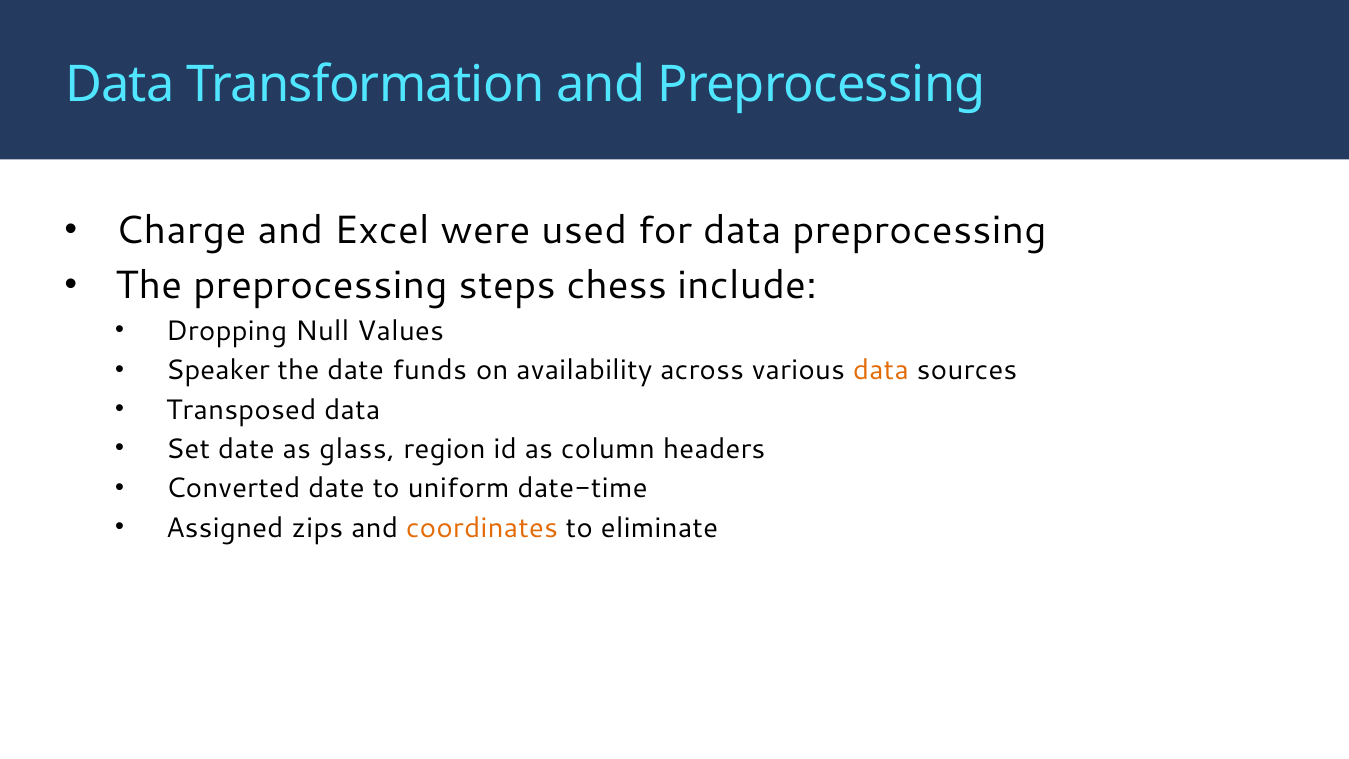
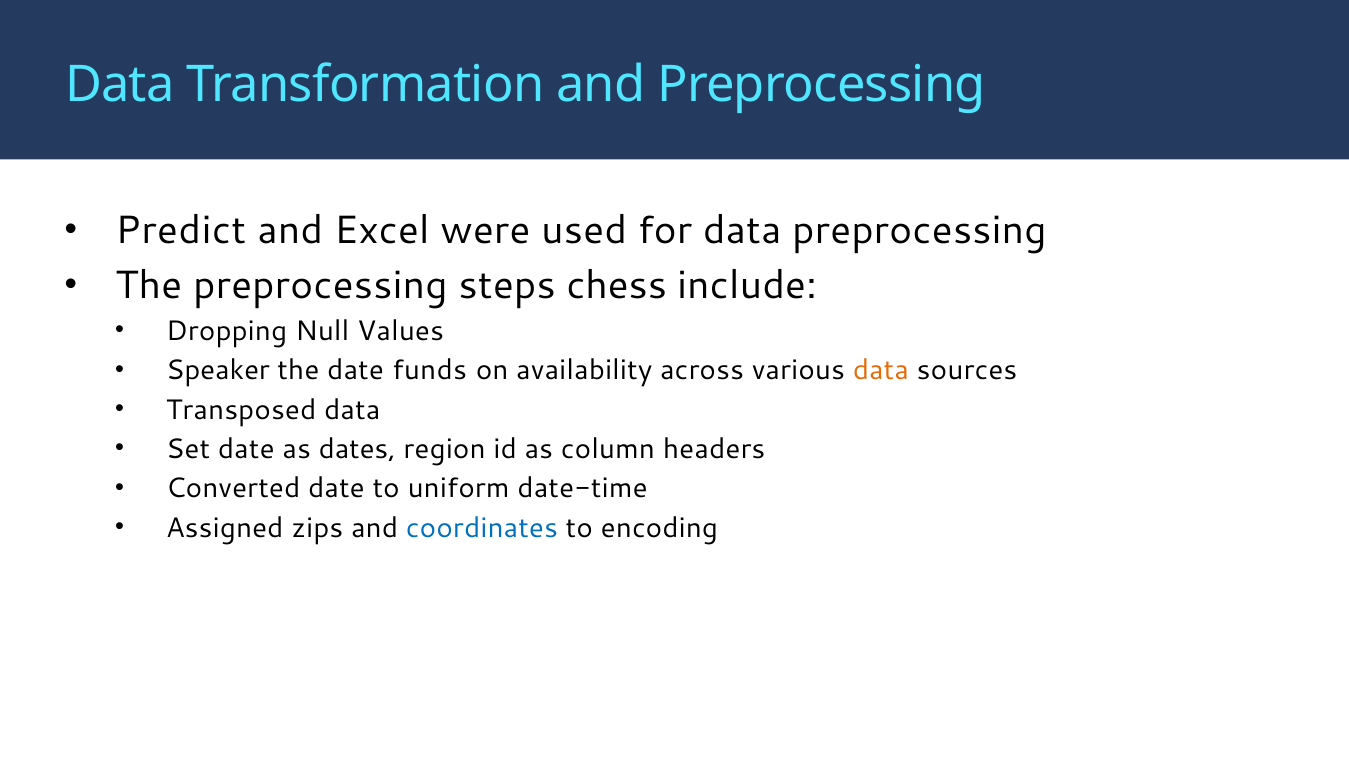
Charge: Charge -> Predict (181, 230)
glass: glass -> dates (357, 449)
coordinates colour: orange -> blue (482, 528)
eliminate: eliminate -> encoding (659, 528)
